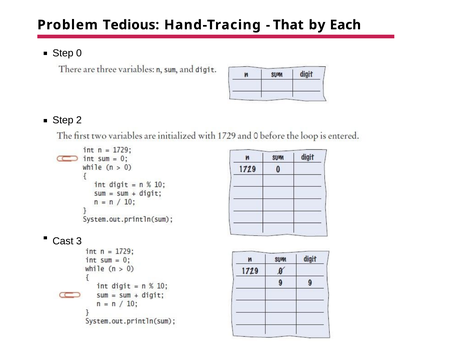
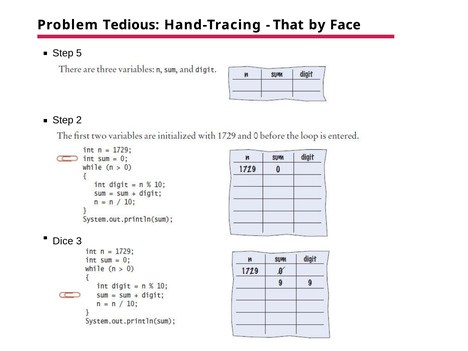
Each: Each -> Face (345, 25)
0: 0 -> 5 (79, 53)
Cast: Cast -> Dice (63, 241)
